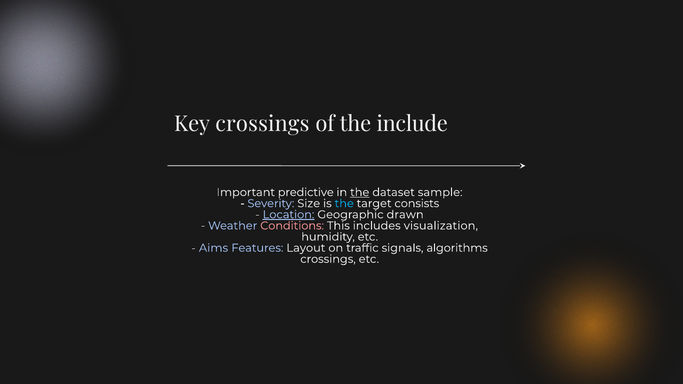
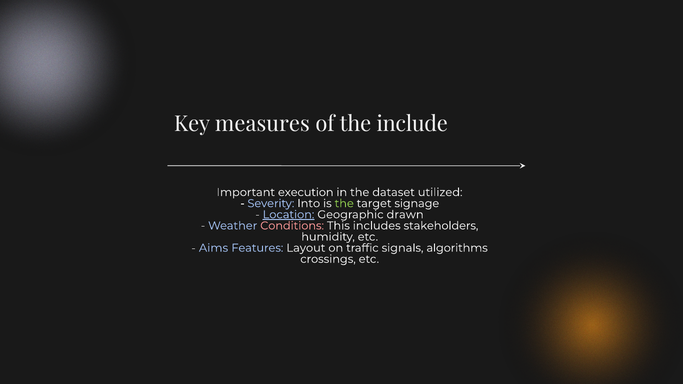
Key crossings: crossings -> measures (262, 124)
predictive: predictive -> execution (306, 192)
the underline: present -> none (360, 192)
sample: sample -> utilized (440, 192)
Size: Size -> Into (309, 204)
the colour: light blue -> light green (344, 204)
consists: consists -> signage (417, 204)
visualization: visualization -> stakeholders (441, 226)
